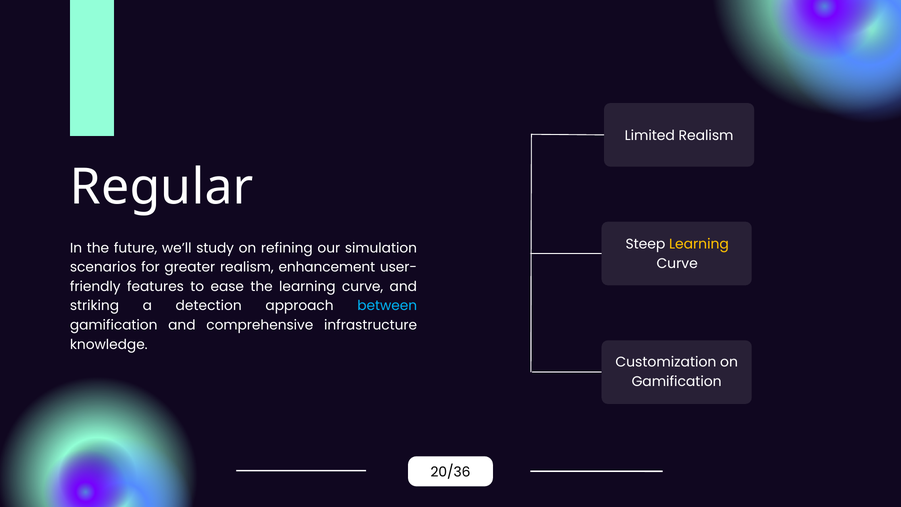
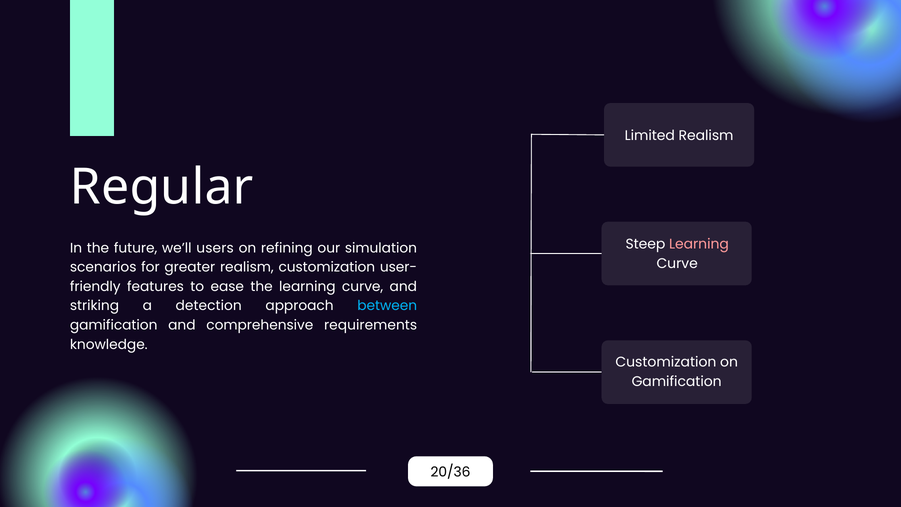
Learning colour: yellow -> pink (699, 244)
study: study -> users (215, 248)
greater realism enhancement: enhancement -> customization (327, 267)
infrastructure: infrastructure -> requirements (371, 325)
